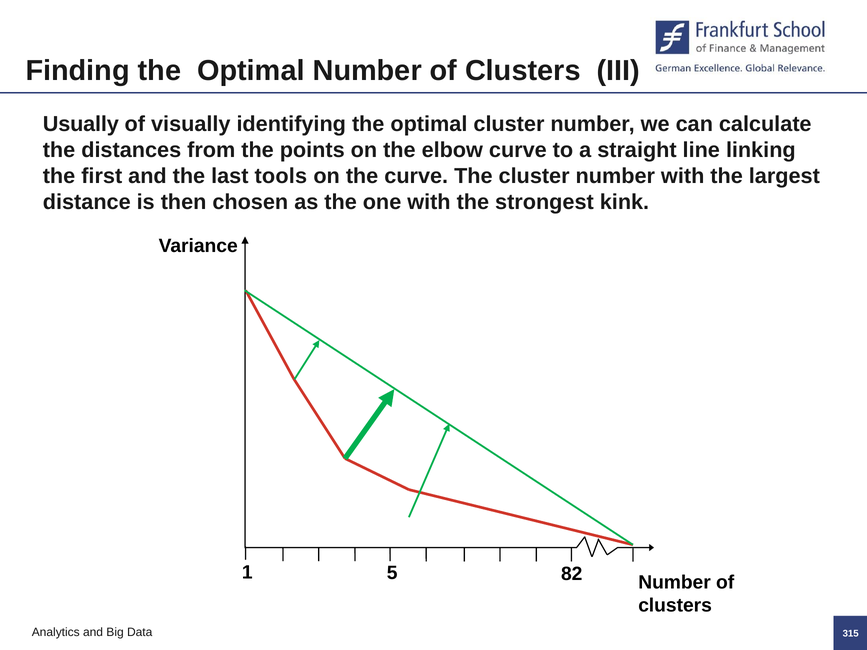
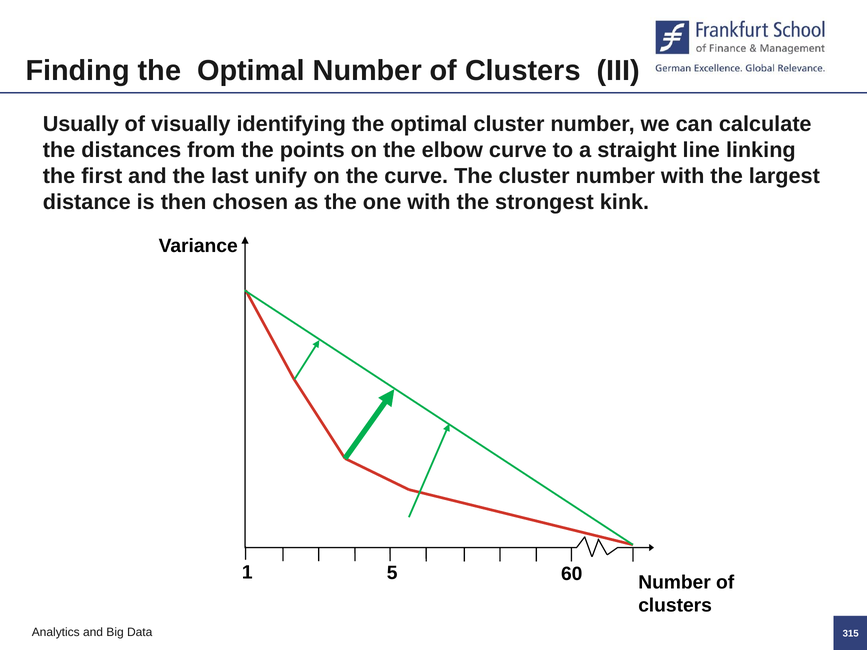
tools: tools -> unify (281, 176)
82: 82 -> 60 (572, 574)
